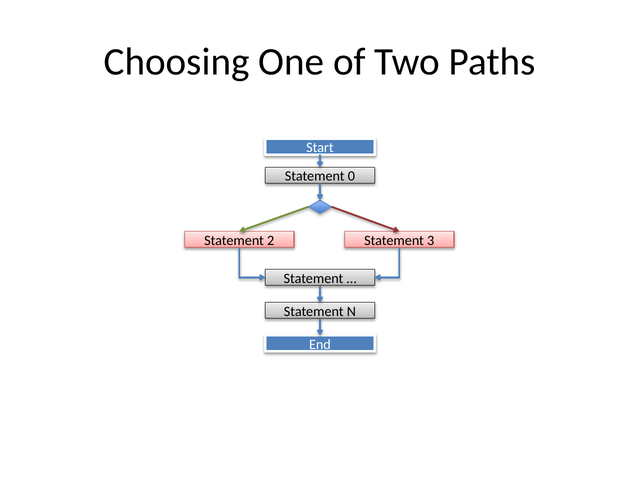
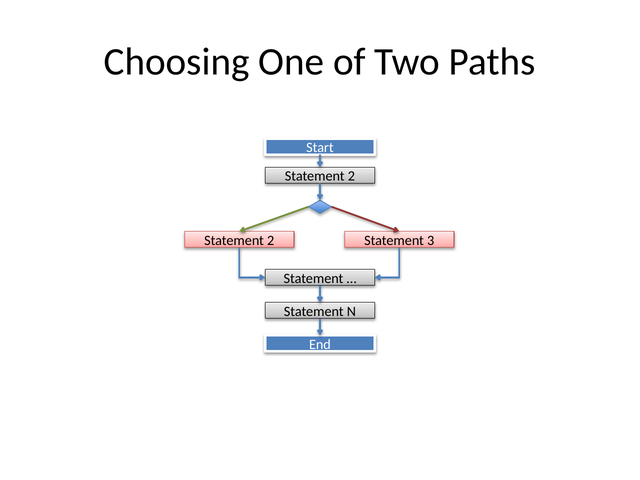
0: 0 -> 2 (351, 176)
